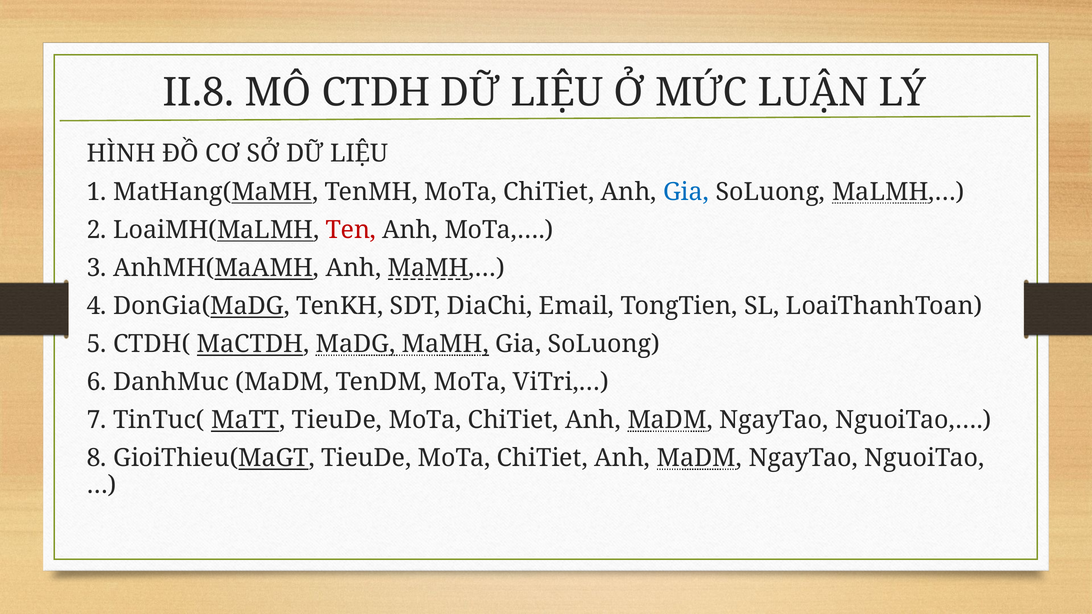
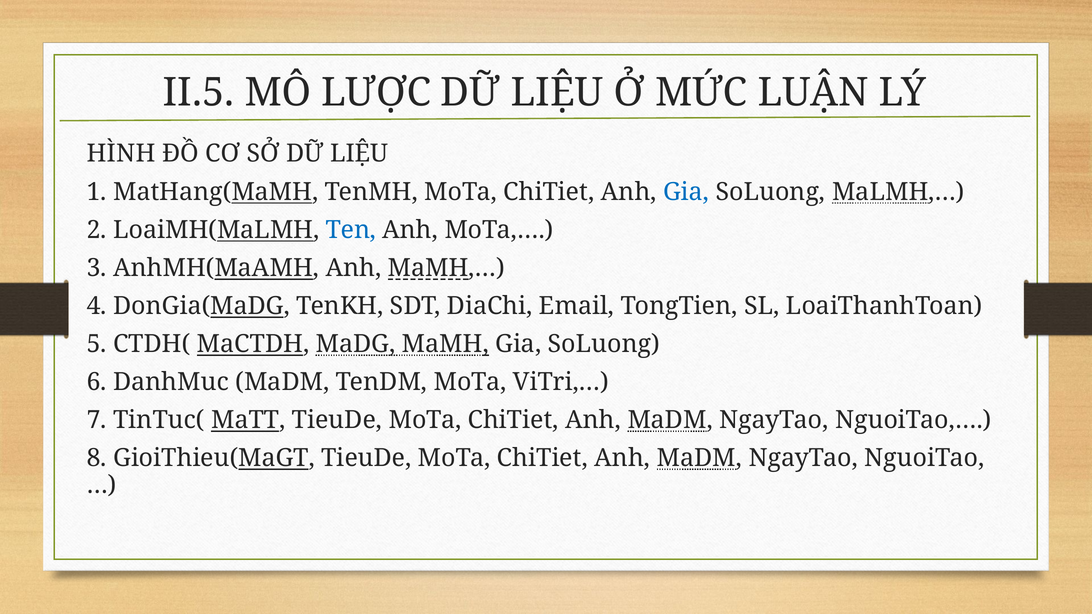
II.8: II.8 -> II.5 (199, 93)
CTDH: CTDH -> LƯỢC (376, 93)
Ten colour: red -> blue (351, 230)
